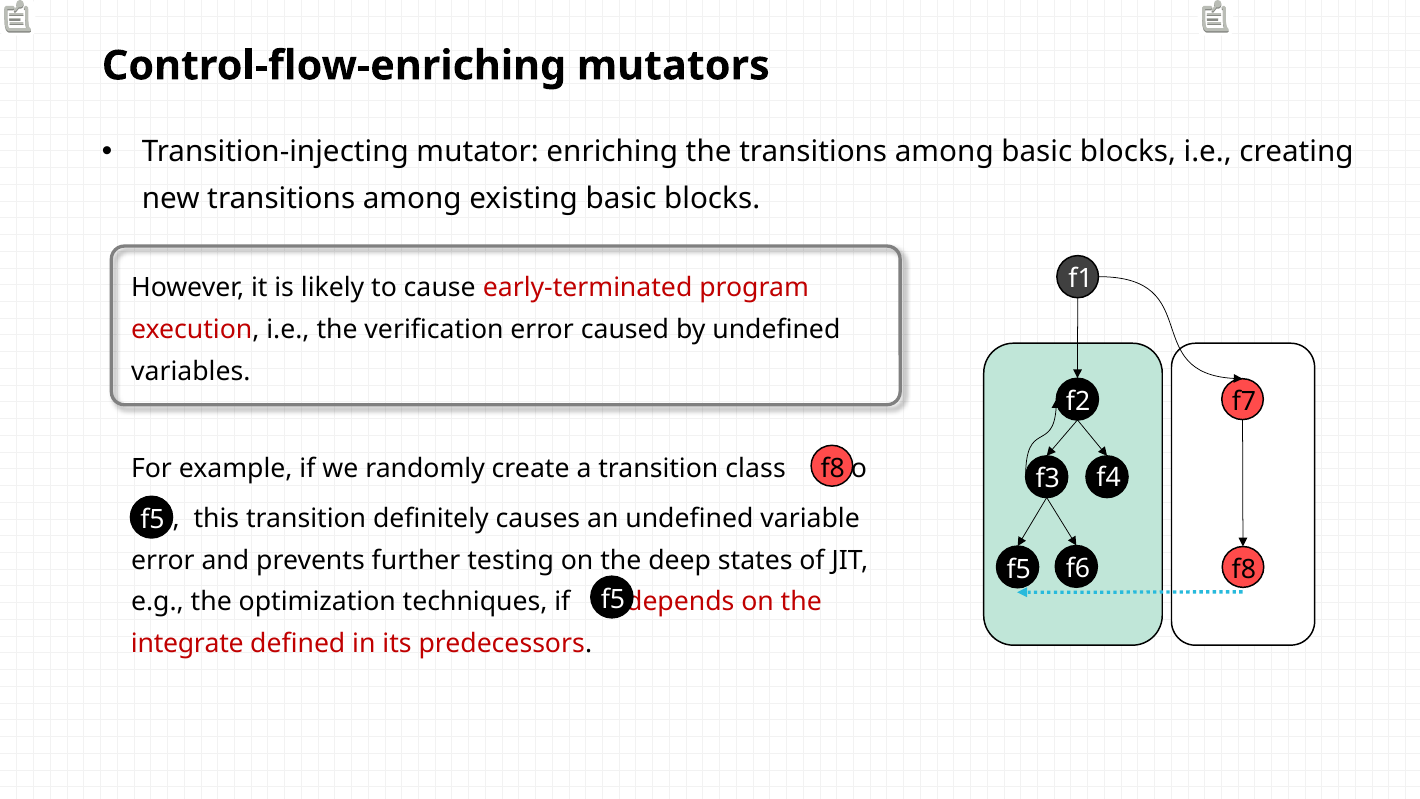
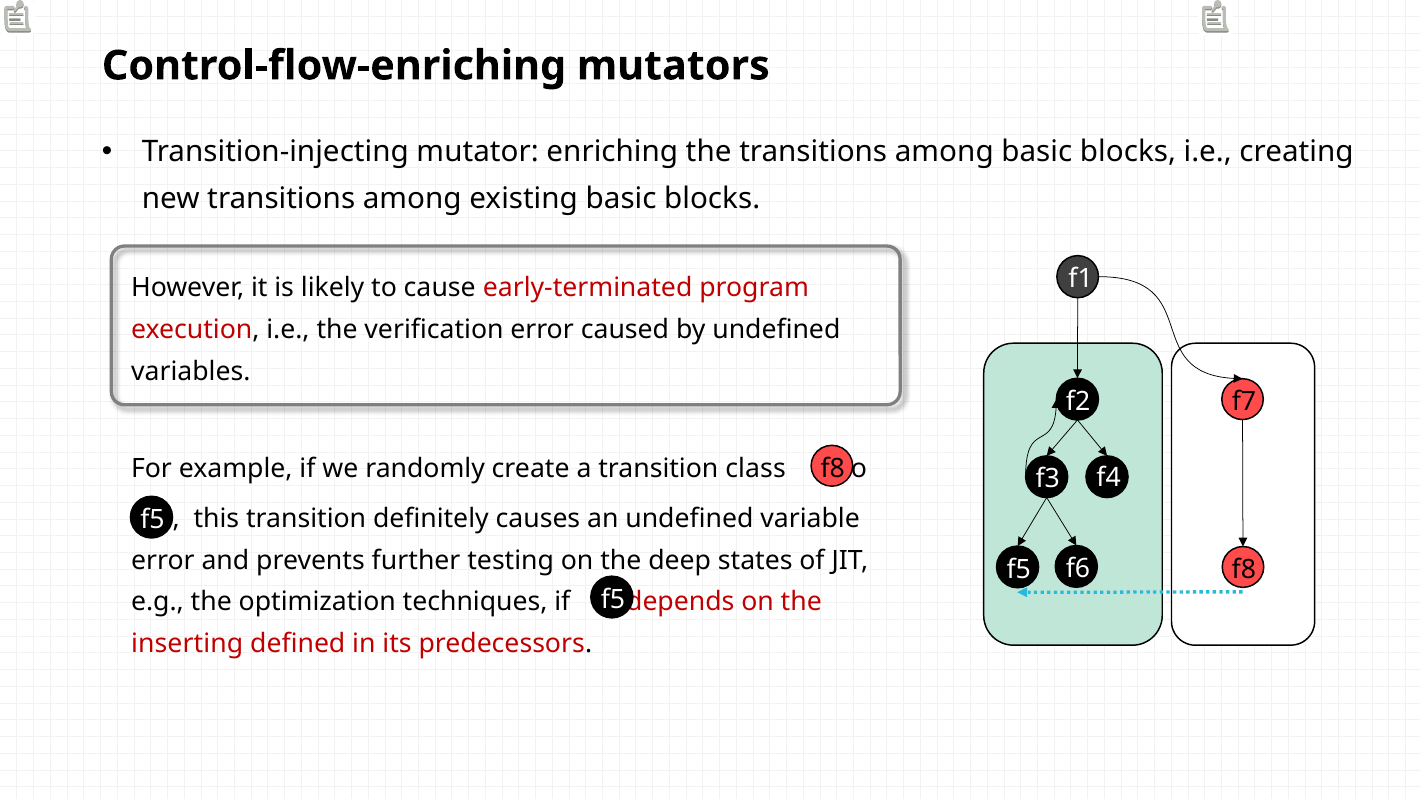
integrate: integrate -> inserting (187, 643)
